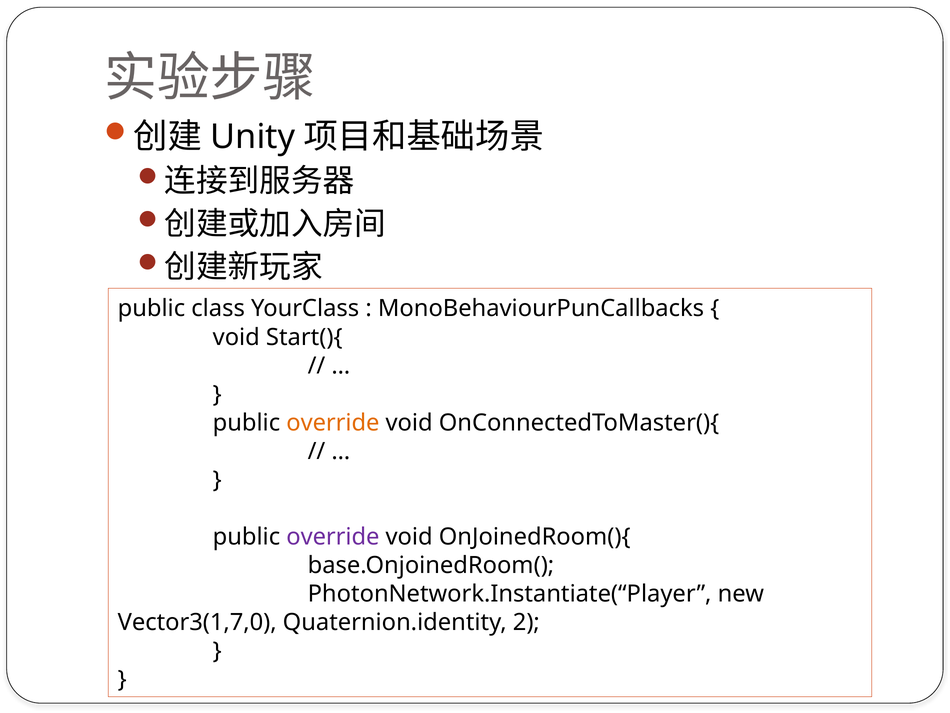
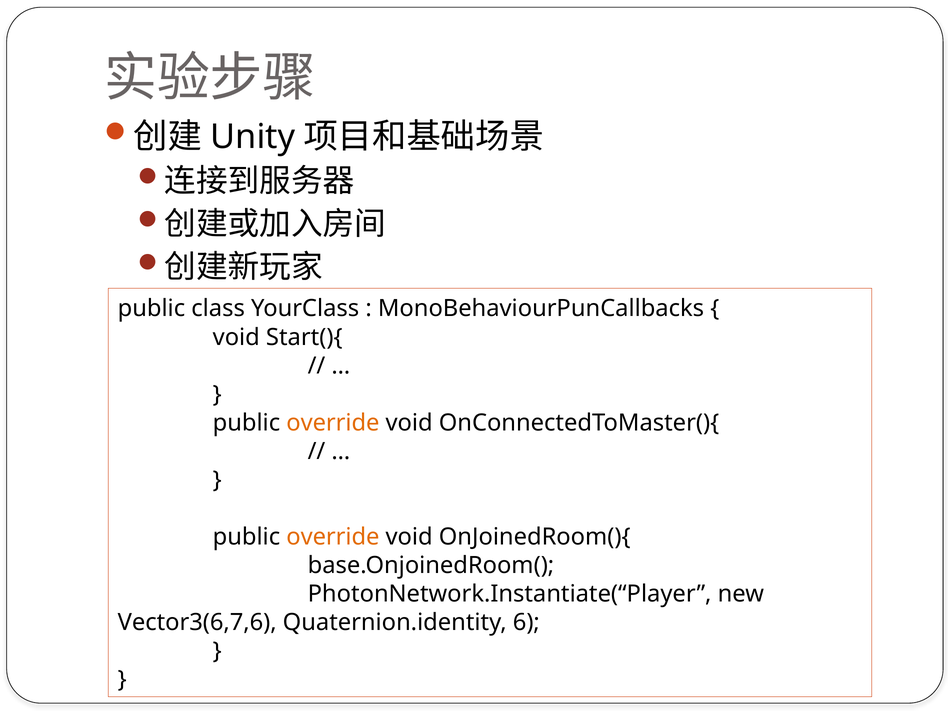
override colour: purple -> orange (333, 536)
Vector3(1,7,0: Vector3(1,7,0 -> Vector3(6,7,6 (197, 622)
2: 2 -> 6 (526, 622)
